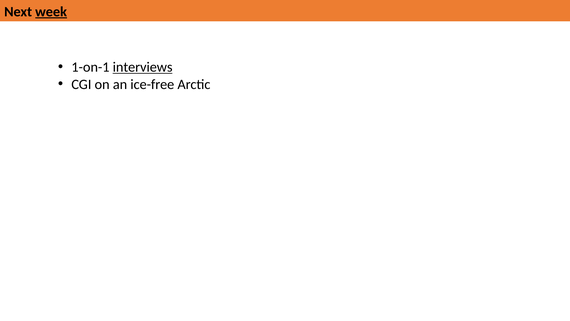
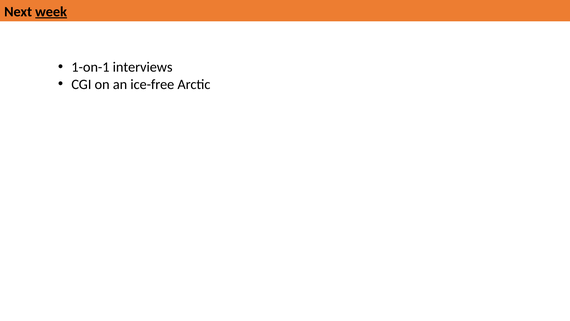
interviews underline: present -> none (143, 67)
